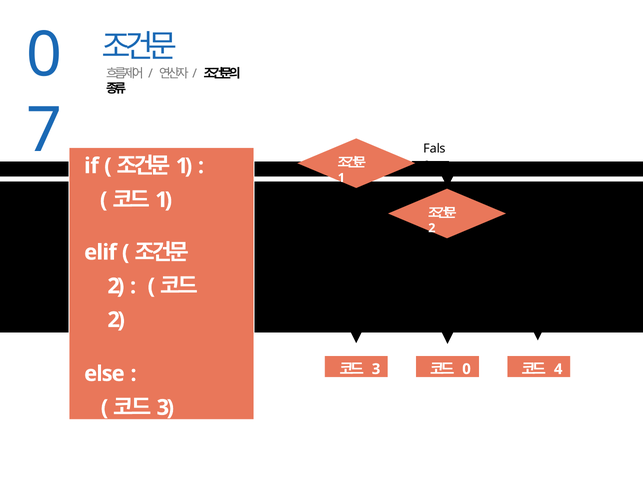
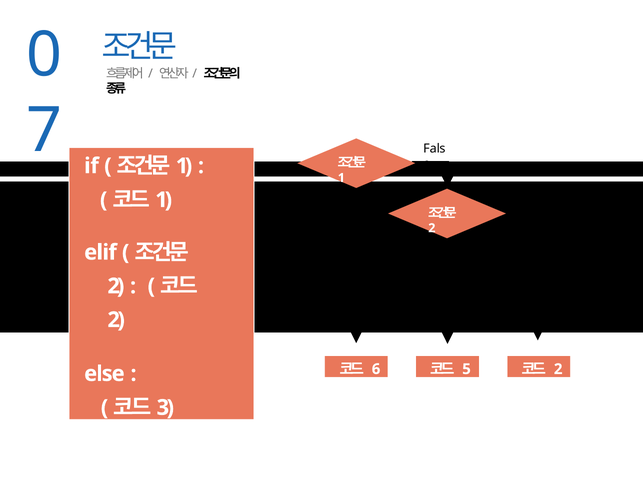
3: 3 -> 6 (376, 369)
0: 0 -> 5 (467, 369)
4: 4 -> 2 (558, 369)
